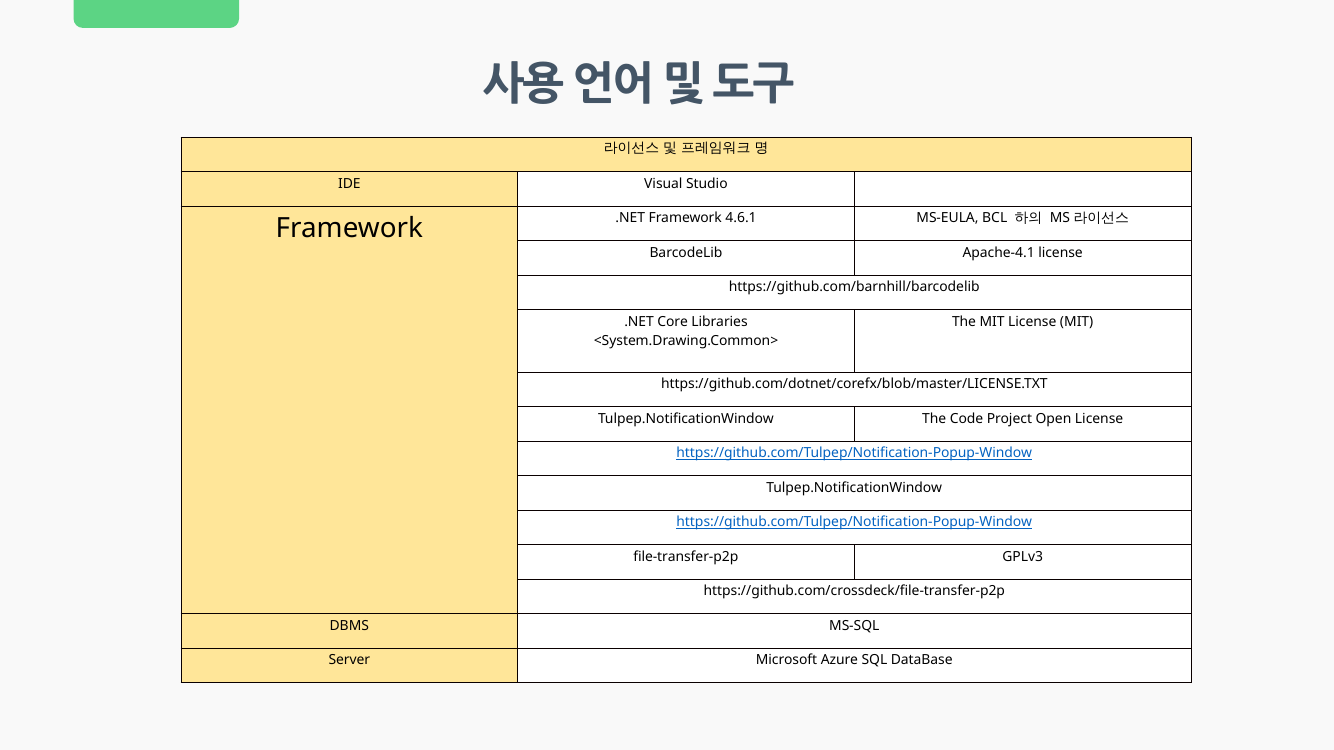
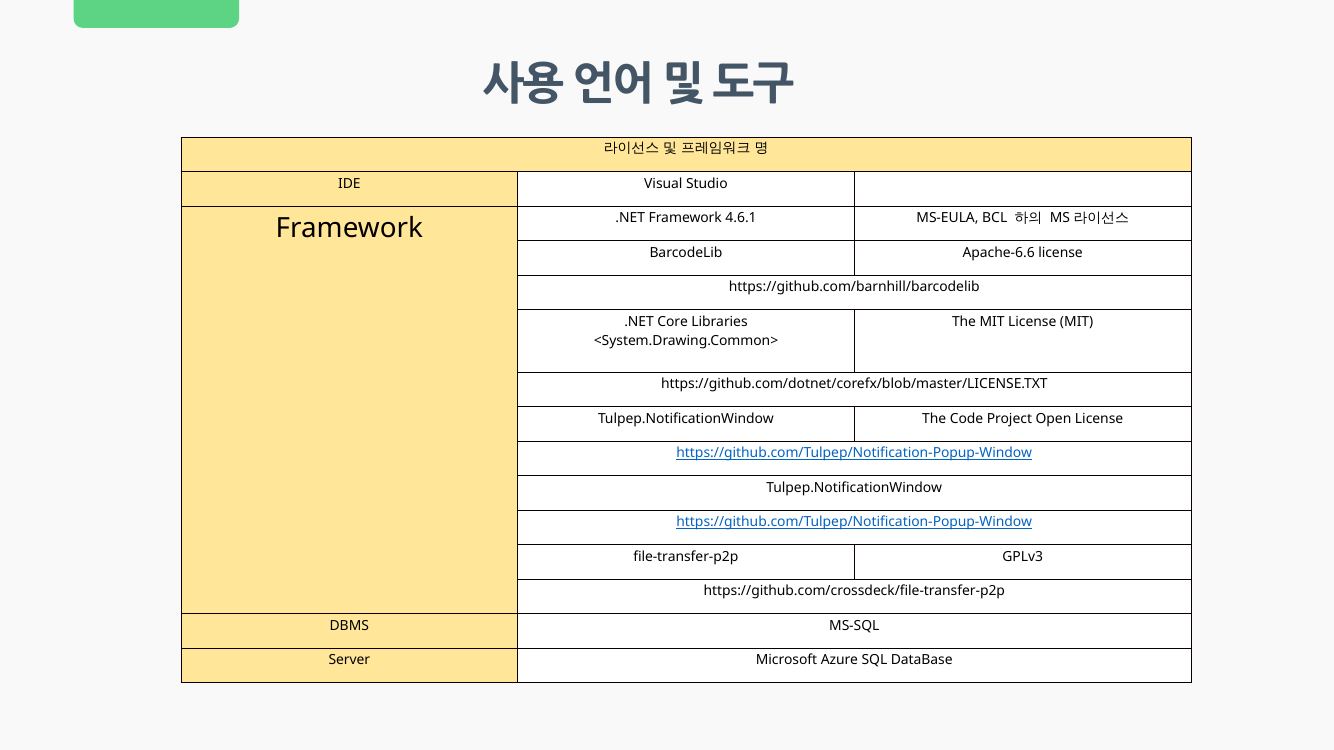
Apache-4.1: Apache-4.1 -> Apache-6.6 (999, 253)
